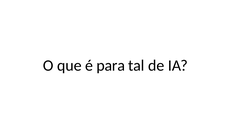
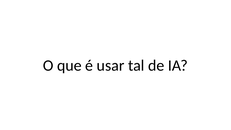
para: para -> usar (111, 66)
